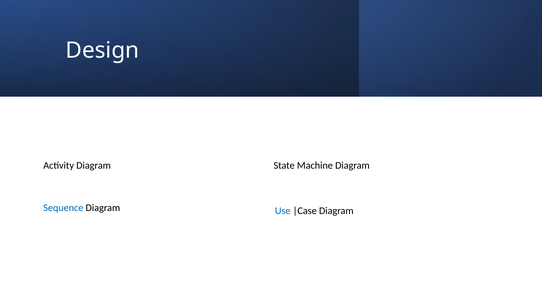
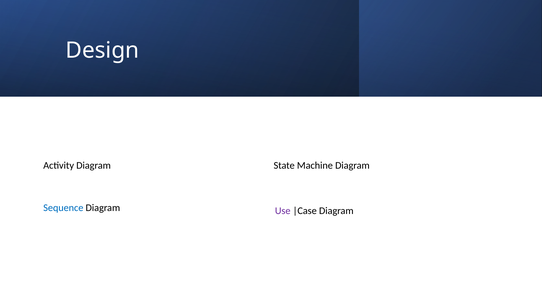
Use colour: blue -> purple (283, 211)
